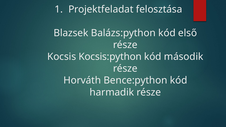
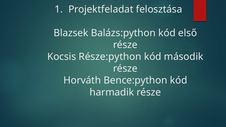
Kocsis:python: Kocsis:python -> Része:python (110, 57)
